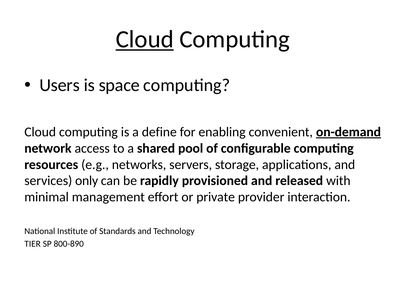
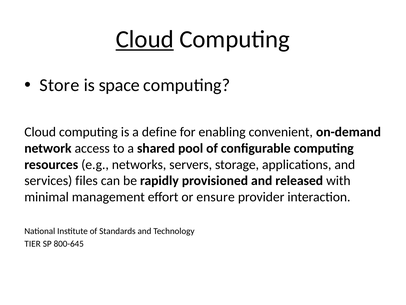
Users: Users -> Store (60, 85)
on-demand underline: present -> none (349, 132)
only: only -> files (87, 181)
private: private -> ensure (216, 197)
800-890: 800-890 -> 800-645 (69, 243)
